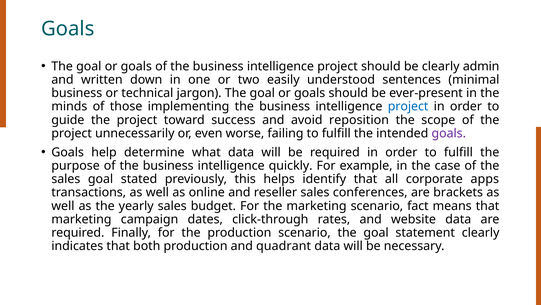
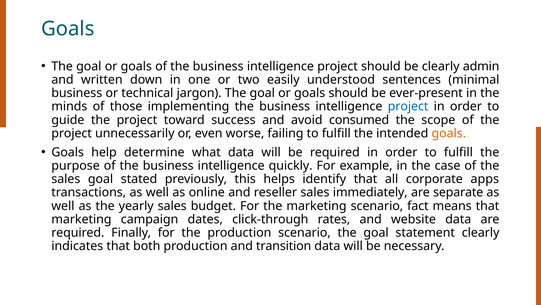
reposition: reposition -> consumed (359, 120)
goals colour: purple -> orange (449, 133)
conferences: conferences -> immediately (370, 192)
brackets: brackets -> separate (458, 192)
quadrant: quadrant -> transition (284, 246)
